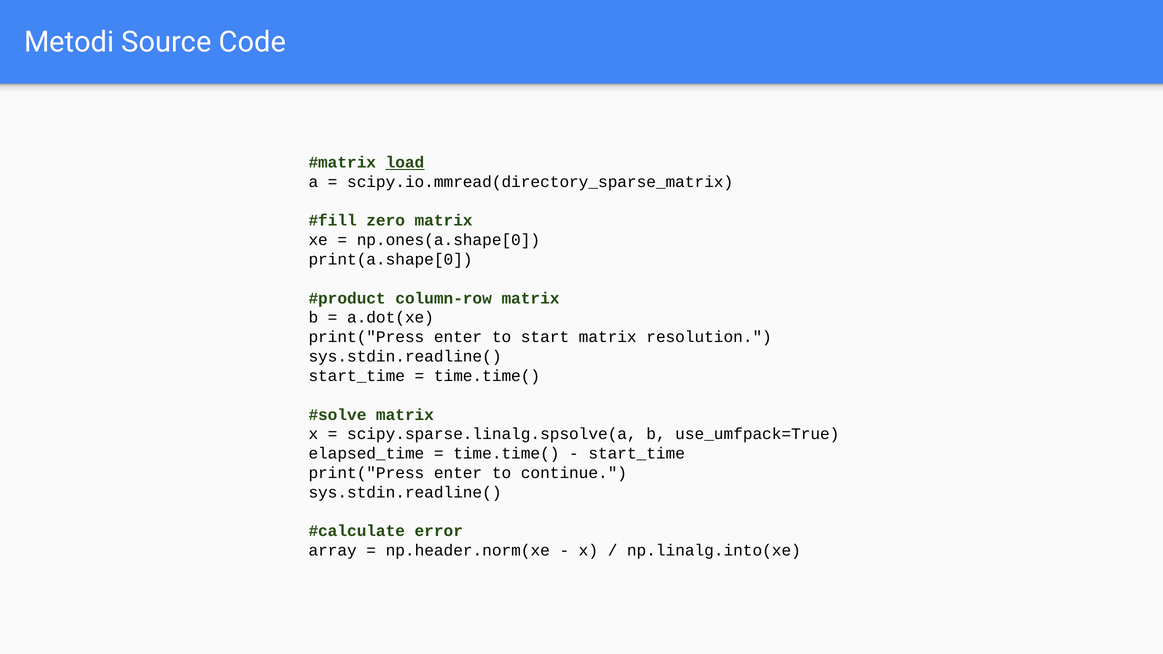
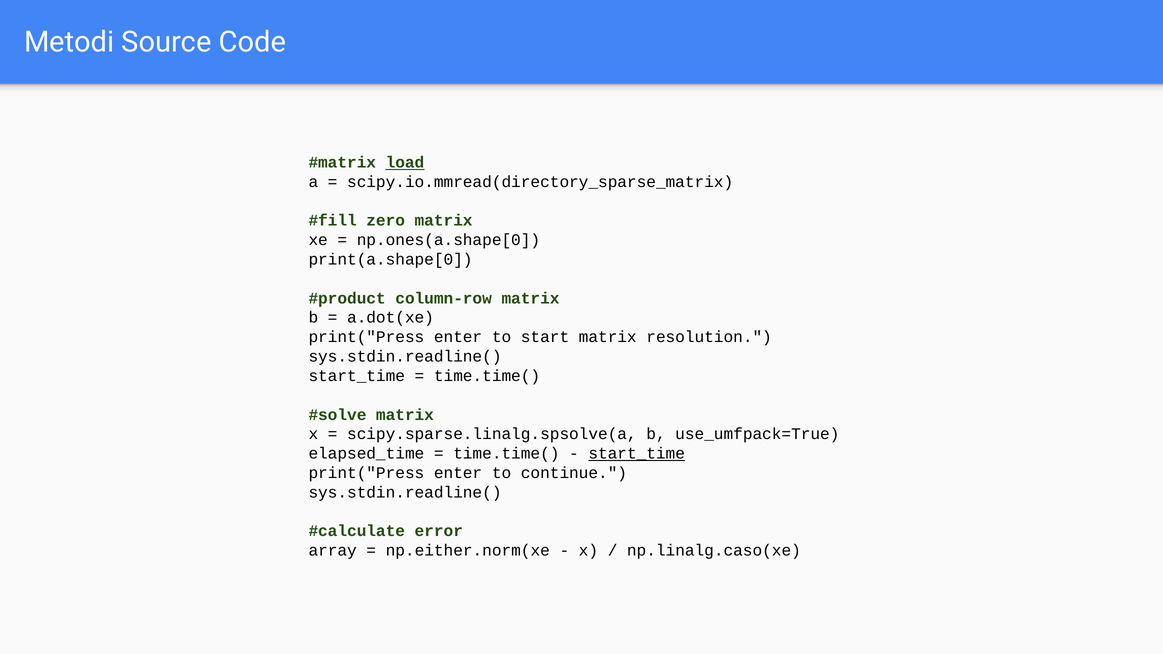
start_time underline: none -> present (637, 454)
np.header.norm(xe: np.header.norm(xe -> np.either.norm(xe (468, 551)
np.linalg.into(xe: np.linalg.into(xe -> np.linalg.caso(xe (714, 551)
